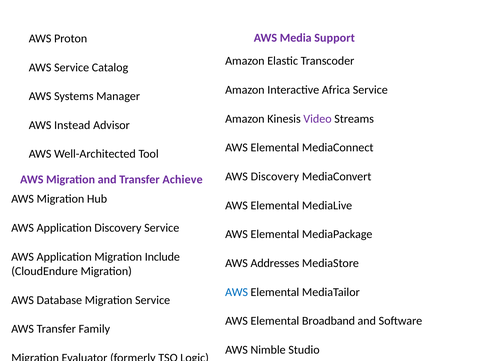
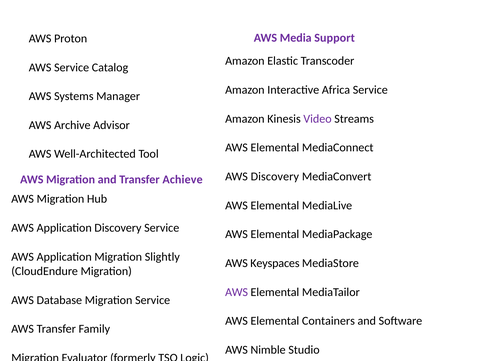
Instead: Instead -> Archive (72, 125)
Include: Include -> Slightly (162, 257)
Addresses: Addresses -> Keyspaces (275, 263)
AWS colour: blue -> purple (237, 292)
Broadband: Broadband -> Containers (328, 321)
